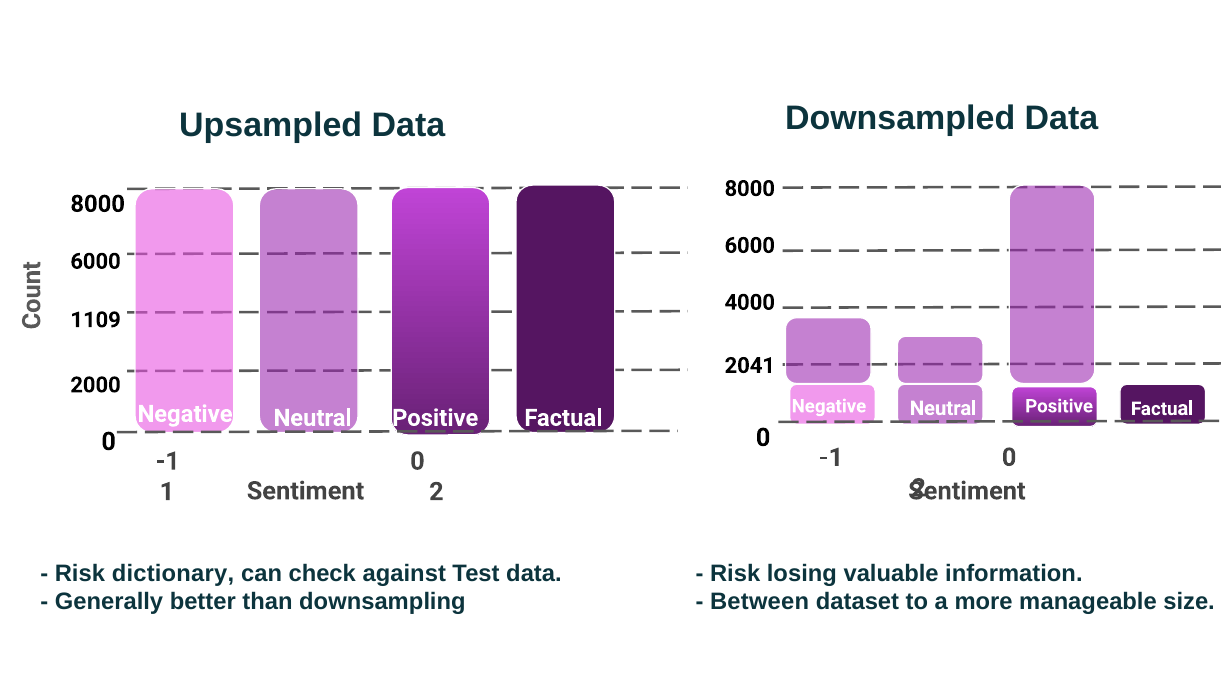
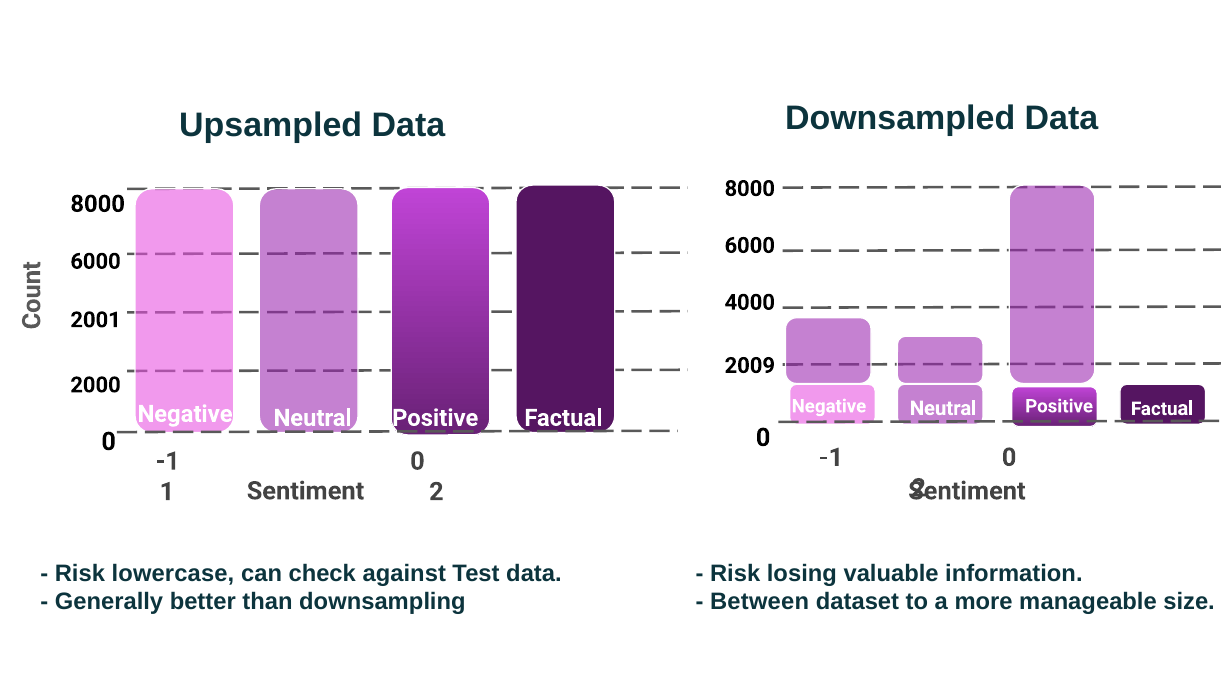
1109: 1109 -> 2001 (96, 320)
2041: 2041 -> 2009 (750, 366)
dictionary: dictionary -> lowercase (173, 573)
